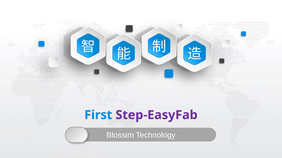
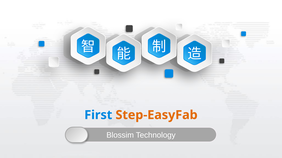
Step-EasyFab colour: purple -> orange (157, 115)
